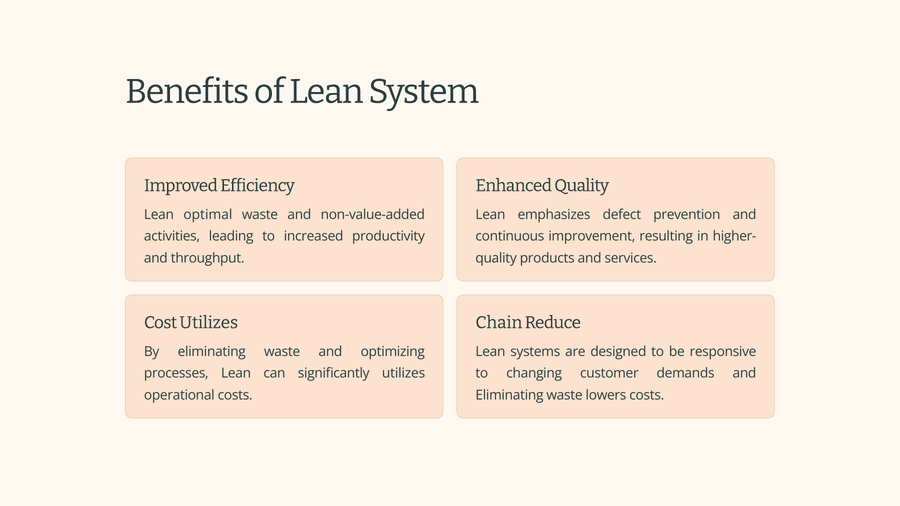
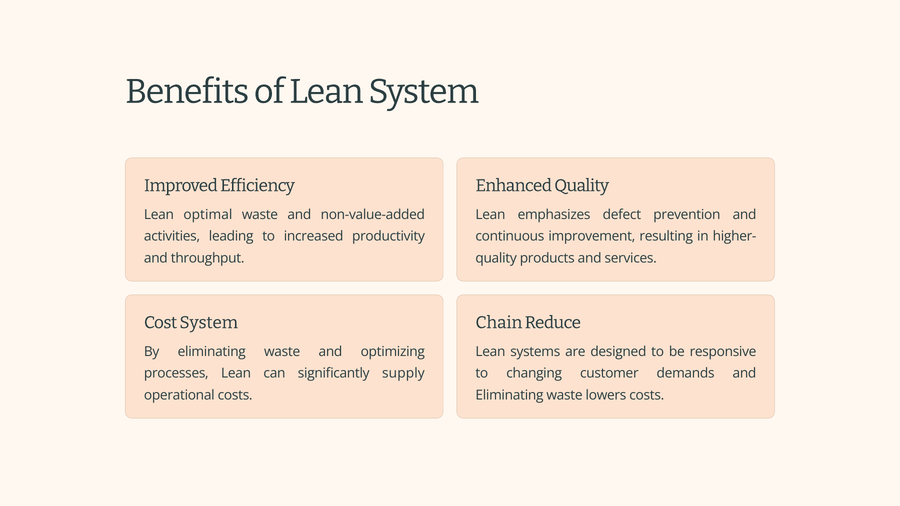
Cost Utilizes: Utilizes -> System (209, 323)
significantly utilizes: utilizes -> supply (403, 374)
